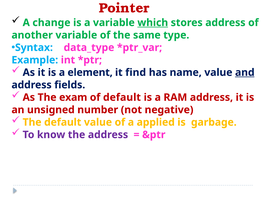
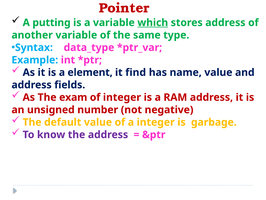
change: change -> putting (52, 23)
and underline: present -> none (245, 72)
of default: default -> integer (122, 97)
a applied: applied -> integer (156, 122)
